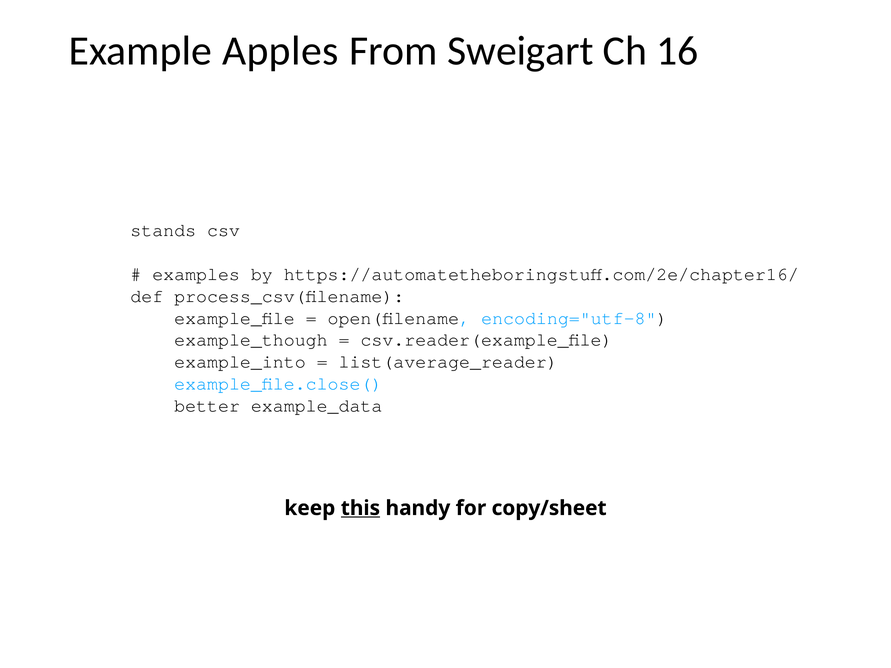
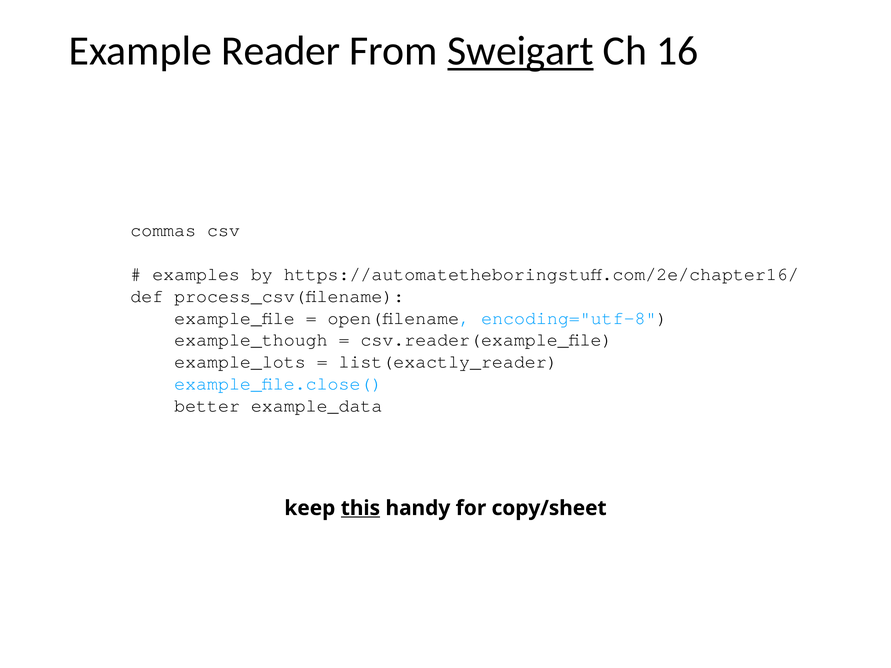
Apples: Apples -> Reader (281, 51)
Sweigart underline: none -> present (520, 51)
stands: stands -> commas (163, 230)
example_into: example_into -> example_lots (240, 362)
list(average_reader: list(average_reader -> list(exactly_reader (448, 362)
